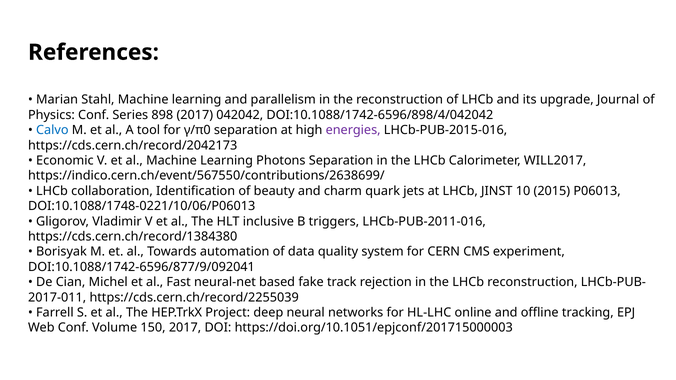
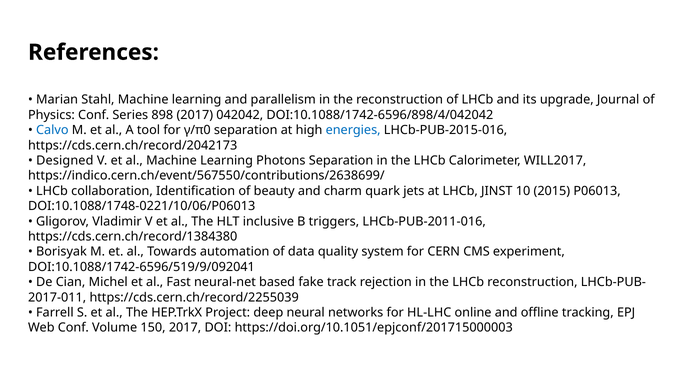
energies colour: purple -> blue (353, 130)
Economic: Economic -> Designed (65, 161)
DOI:10.1088/1742-6596/877/9/092041: DOI:10.1088/1742-6596/877/9/092041 -> DOI:10.1088/1742-6596/519/9/092041 (141, 267)
